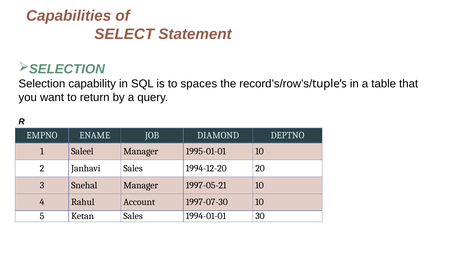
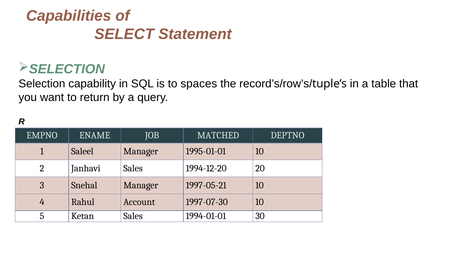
DIAMOND: DIAMOND -> MATCHED (218, 135)
